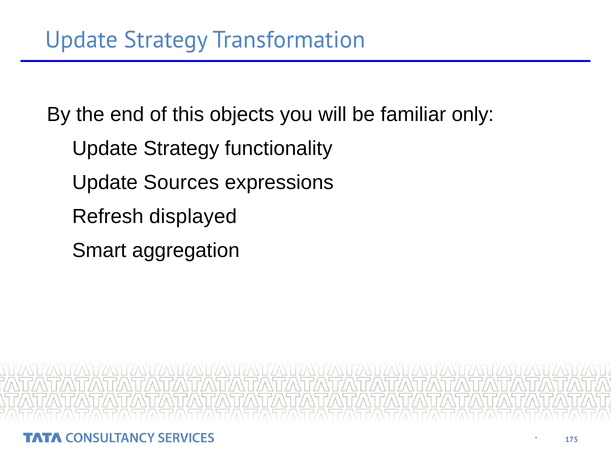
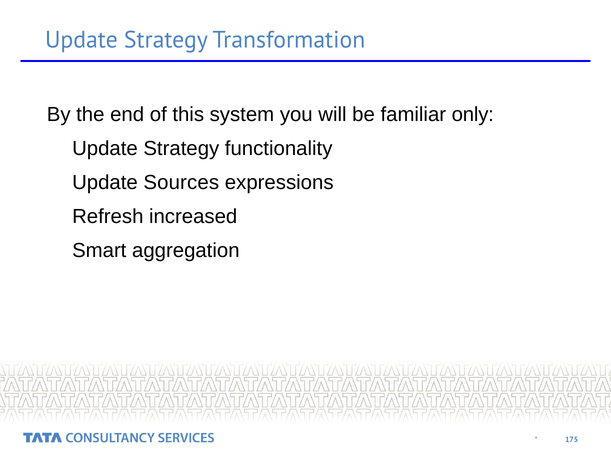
objects: objects -> system (242, 115)
displayed: displayed -> increased (193, 217)
